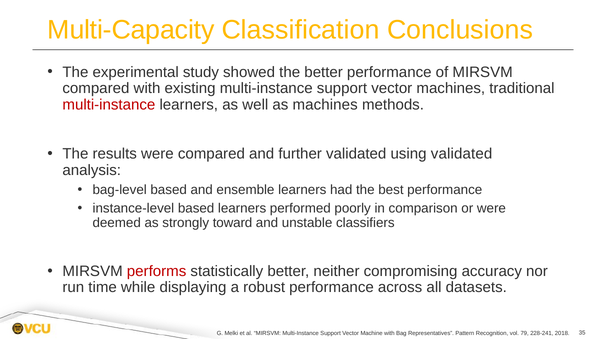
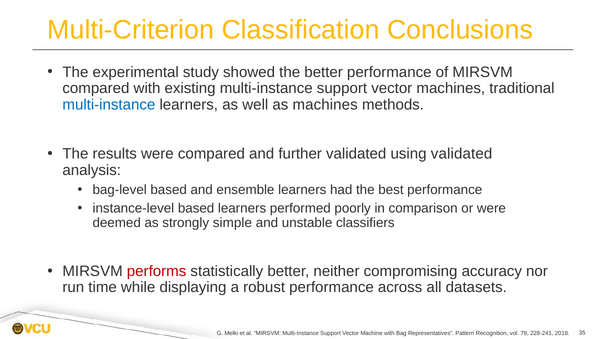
Multi-Capacity: Multi-Capacity -> Multi-Criterion (131, 30)
multi-instance colour: red -> blue (109, 105)
toward: toward -> simple (232, 223)
